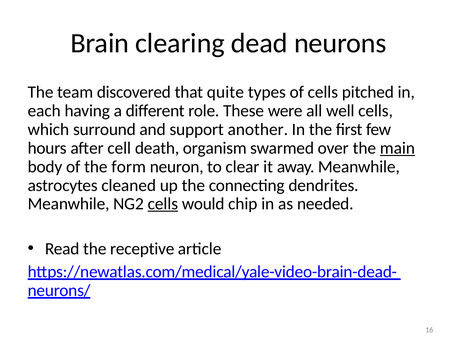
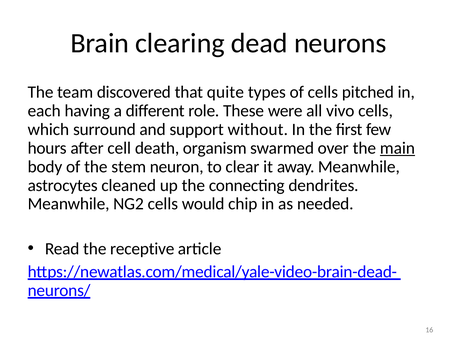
well: well -> vivo (340, 111)
another: another -> without (258, 129)
form: form -> stem (129, 167)
cells underline: present -> none (163, 204)
